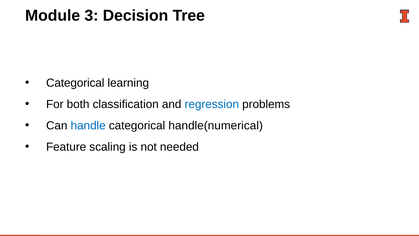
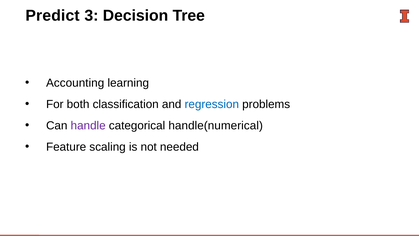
Module: Module -> Predict (53, 16)
Categorical: Categorical -> Accounting (75, 83)
handle colour: blue -> purple (88, 126)
